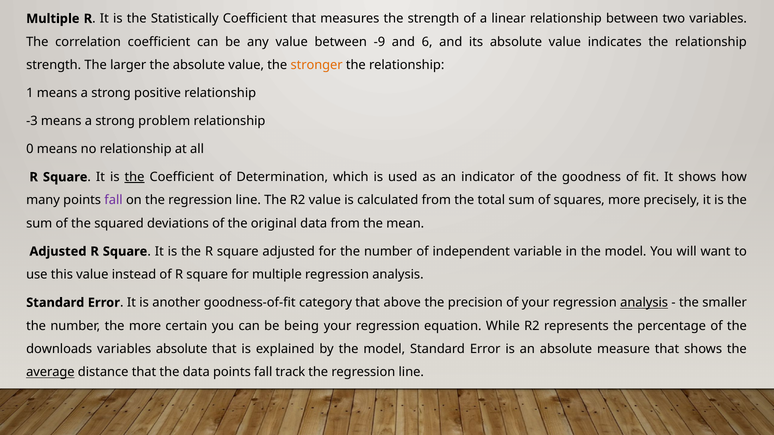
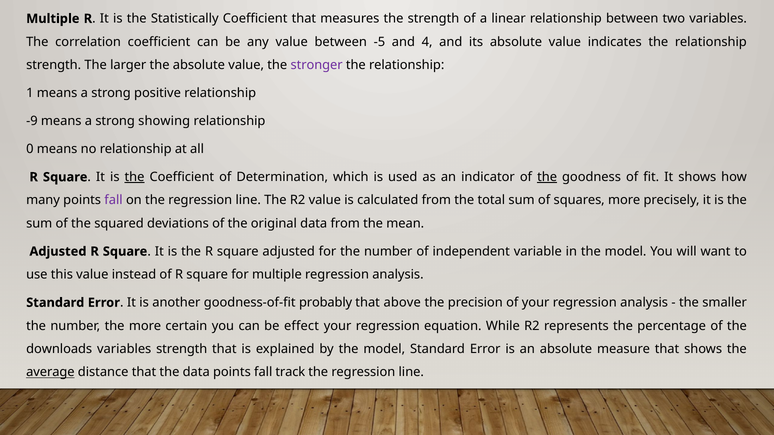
-9: -9 -> -5 (379, 42)
6: 6 -> 4 (427, 42)
stronger colour: orange -> purple (317, 65)
-3: -3 -> -9 (32, 121)
problem: problem -> showing (164, 121)
the underline: none -> present (547, 177)
category: category -> probably (326, 303)
analysis underline: present -> none (644, 303)
being: being -> effect (302, 326)
variables absolute: absolute -> strength (182, 349)
